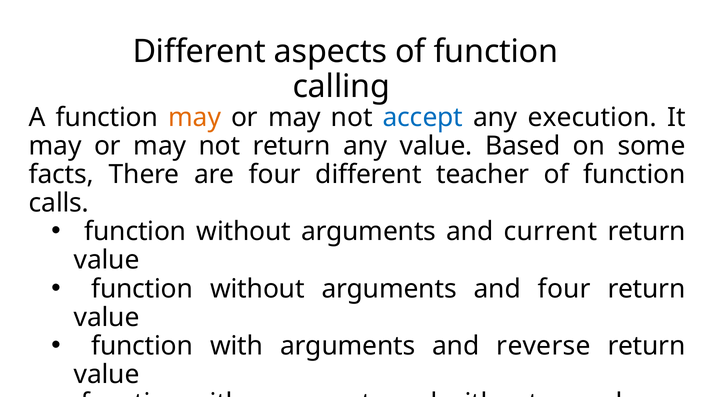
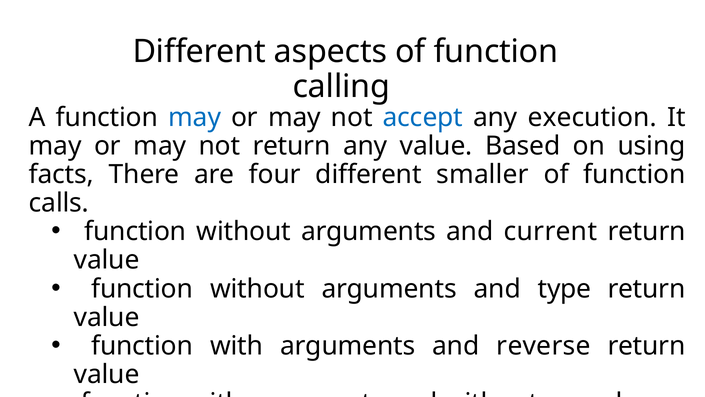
may colour: orange -> blue (195, 117)
some: some -> using (652, 146)
teacher: teacher -> smaller (483, 174)
and four: four -> type (564, 288)
